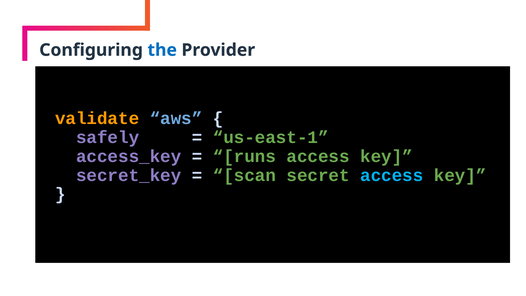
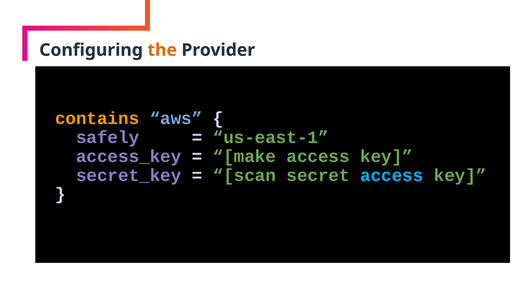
the colour: blue -> orange (162, 50)
validate: validate -> contains (97, 118)
runs: runs -> make (244, 156)
